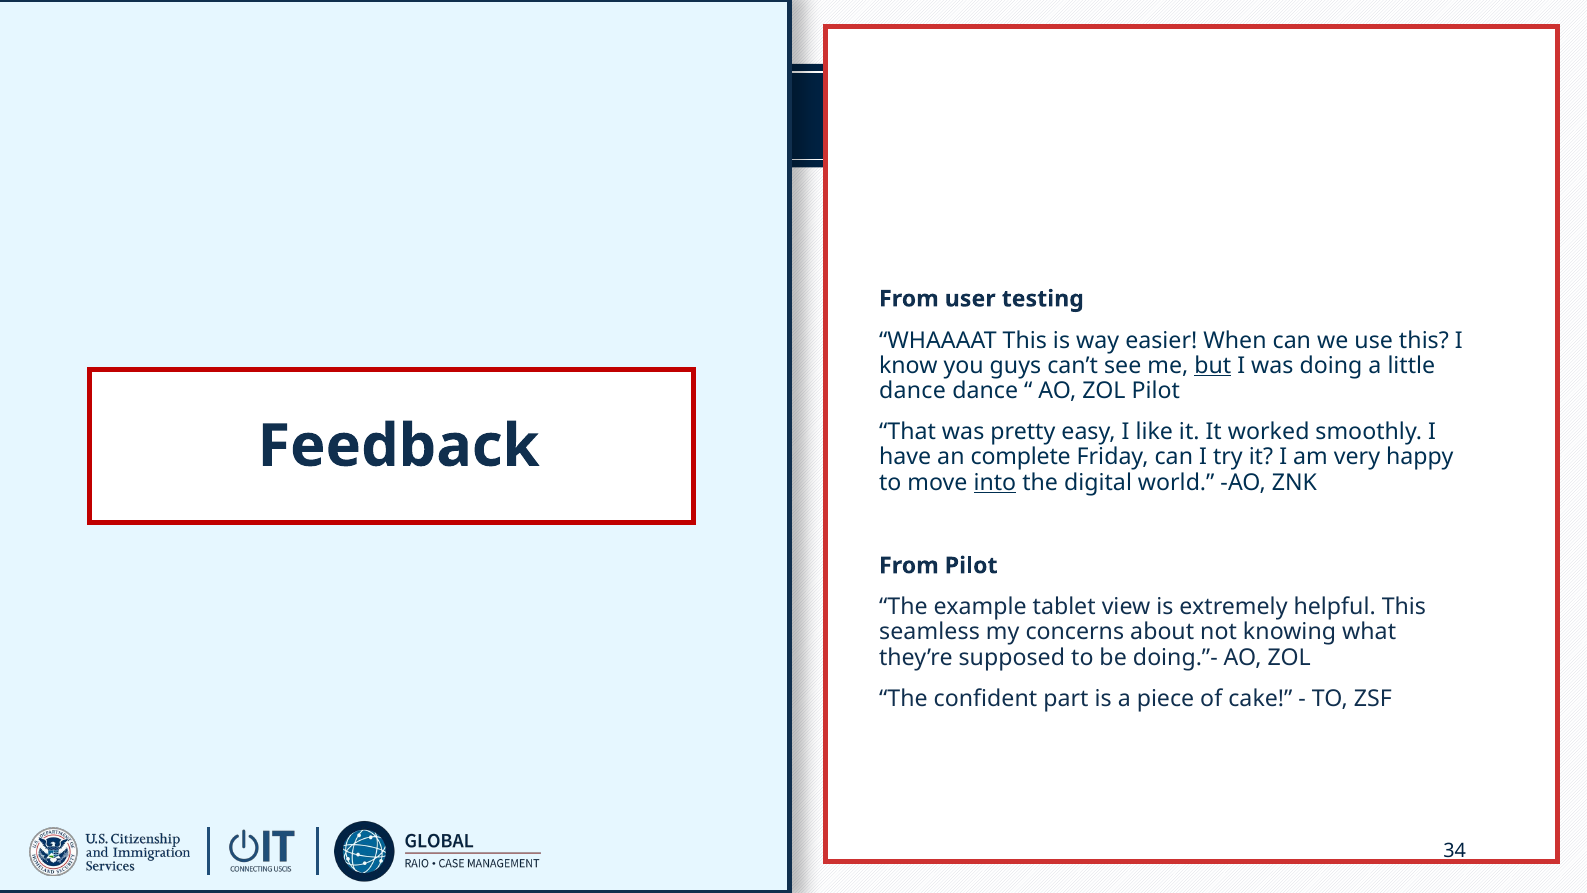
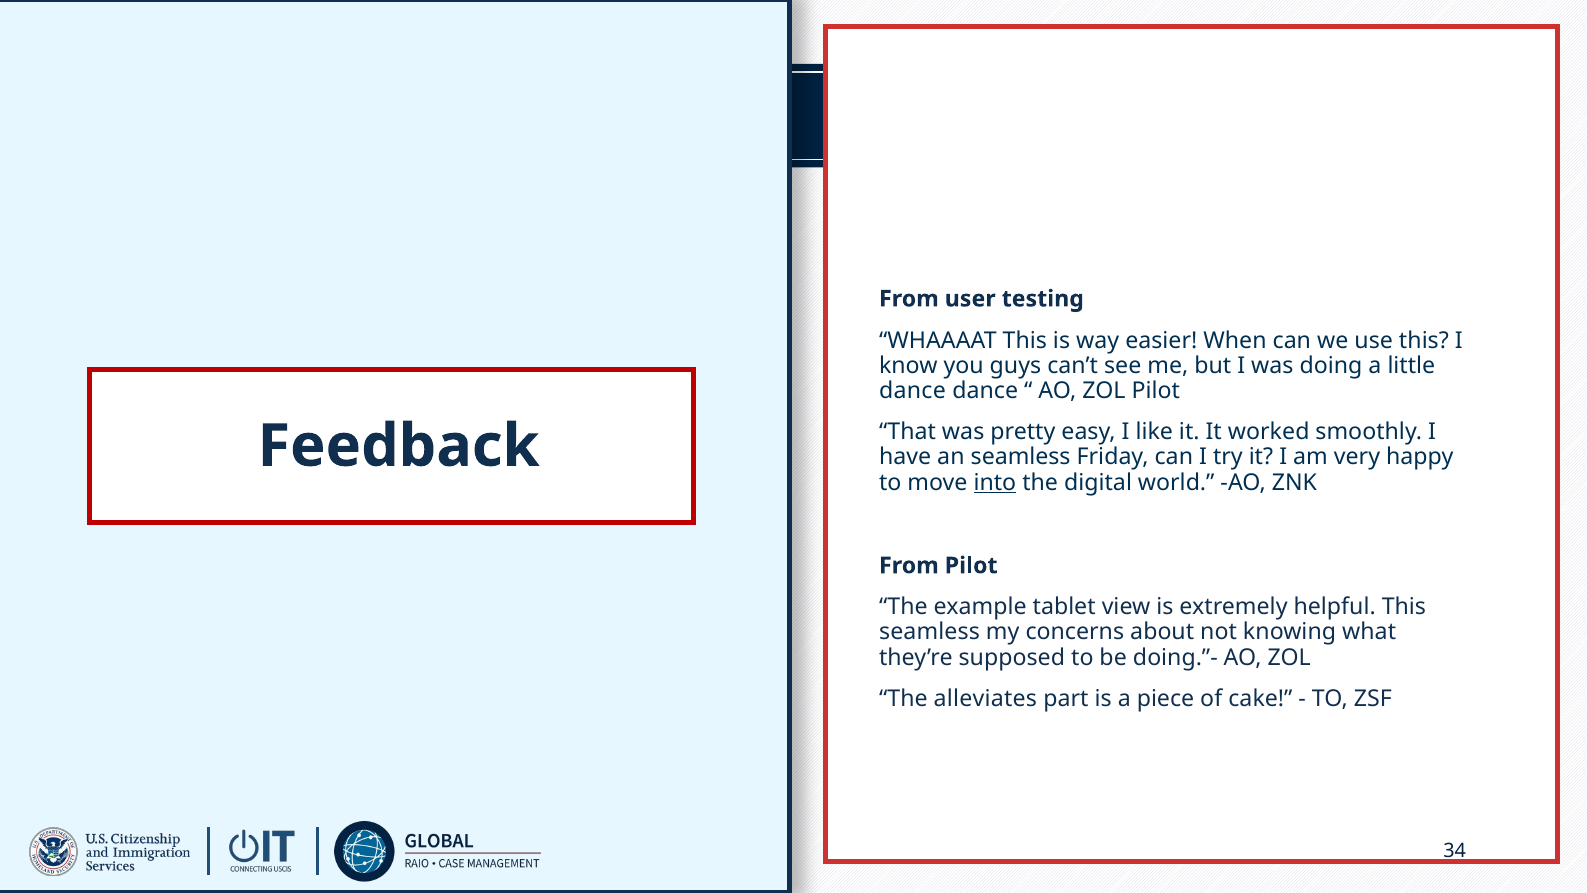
but underline: present -> none (1213, 365)
an complete: complete -> seamless (1021, 457)
confident: confident -> alleviates (985, 699)
